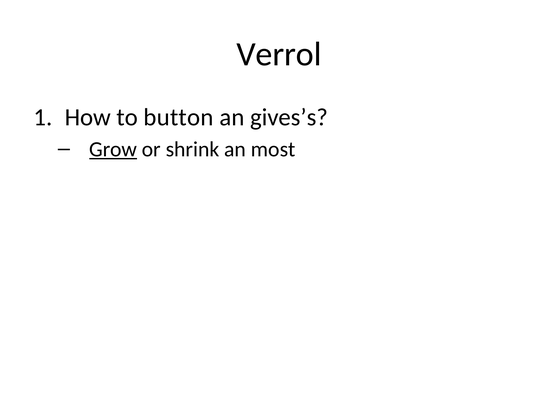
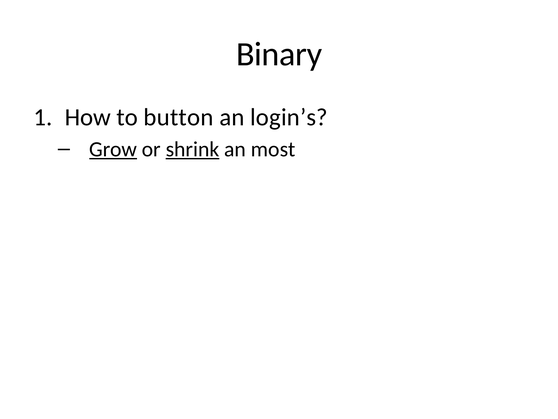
Verrol: Verrol -> Binary (279, 54)
gives’s: gives’s -> login’s (289, 117)
shrink underline: none -> present (193, 149)
